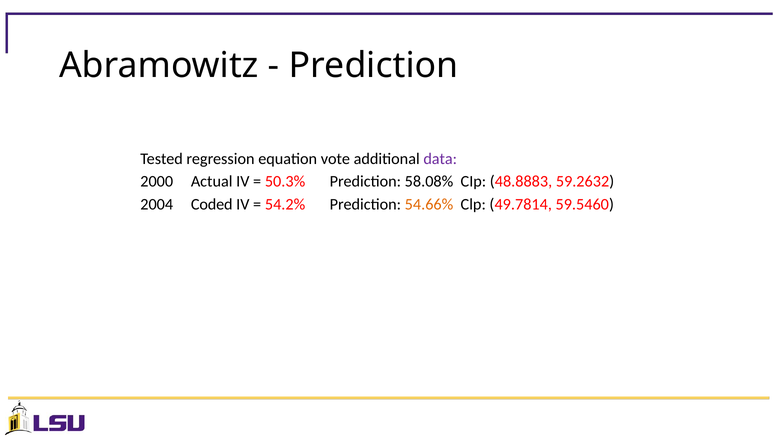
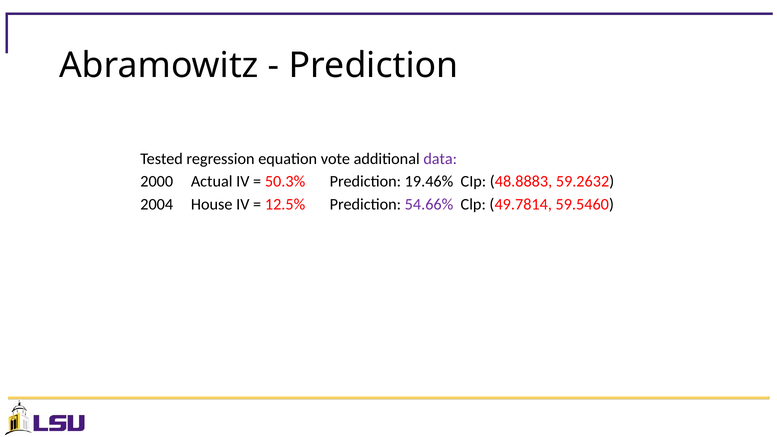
58.08%: 58.08% -> 19.46% (429, 182)
Coded: Coded -> House (212, 204)
54.2%: 54.2% -> 12.5% (285, 204)
54.66% colour: orange -> purple (429, 204)
